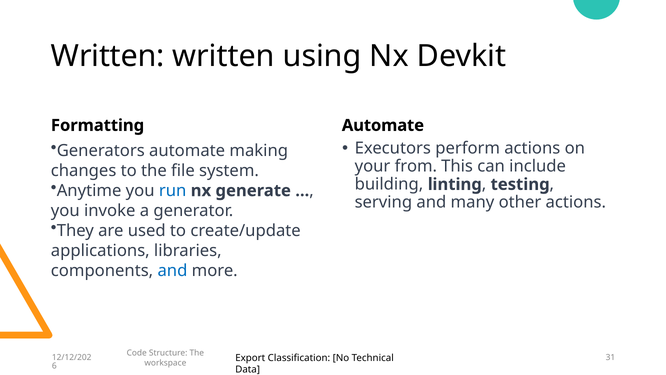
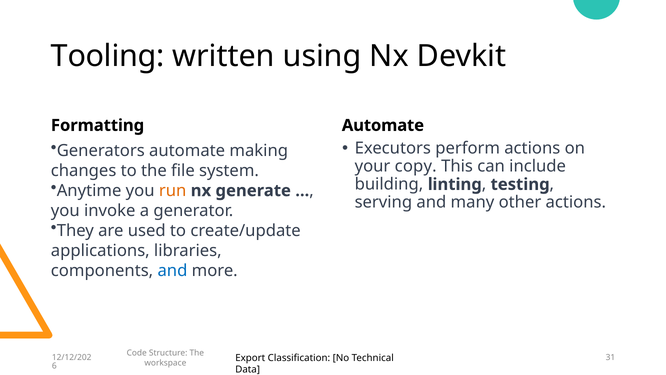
Written: Written -> Tooling (108, 56)
from: from -> copy (416, 166)
run colour: blue -> orange (173, 190)
